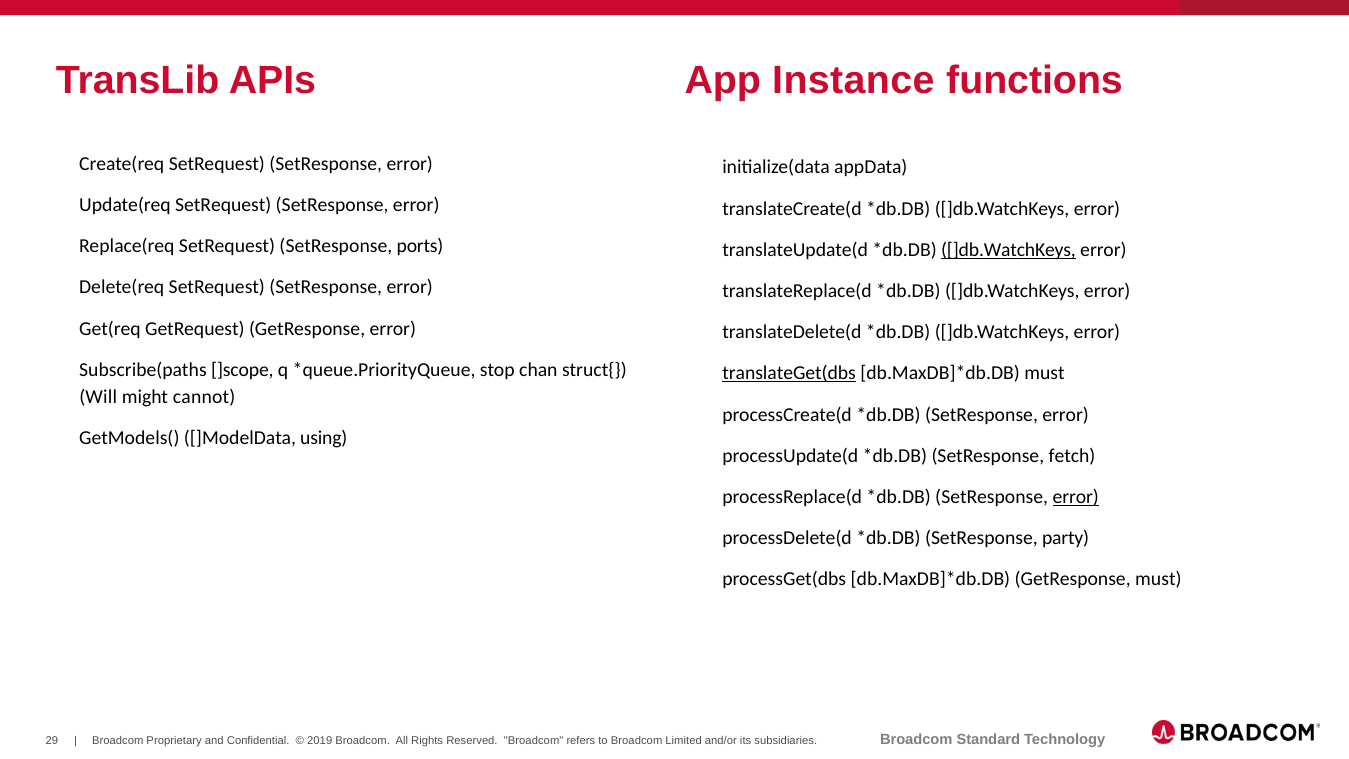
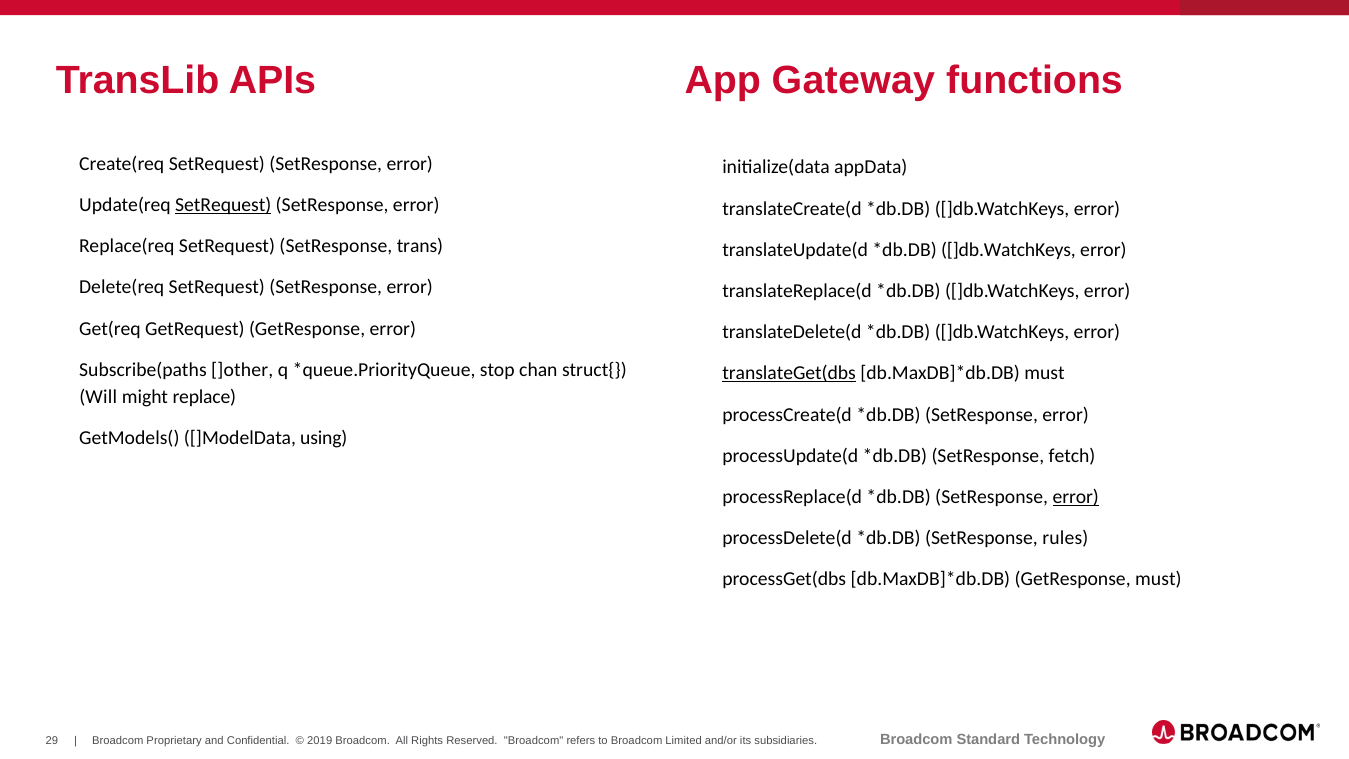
Instance: Instance -> Gateway (853, 80)
SetRequest underline: none -> present (223, 205)
ports: ports -> trans (420, 246)
]db.WatchKeys underline: present -> none (1009, 250)
]scope: ]scope -> ]other (242, 370)
cannot: cannot -> replace (204, 397)
party: party -> rules (1065, 538)
